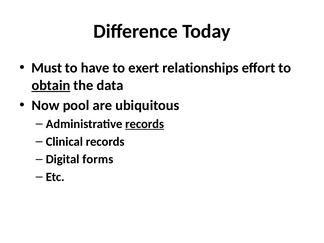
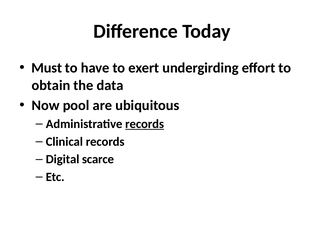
relationships: relationships -> undergirding (201, 68)
obtain underline: present -> none (51, 85)
forms: forms -> scarce (98, 159)
